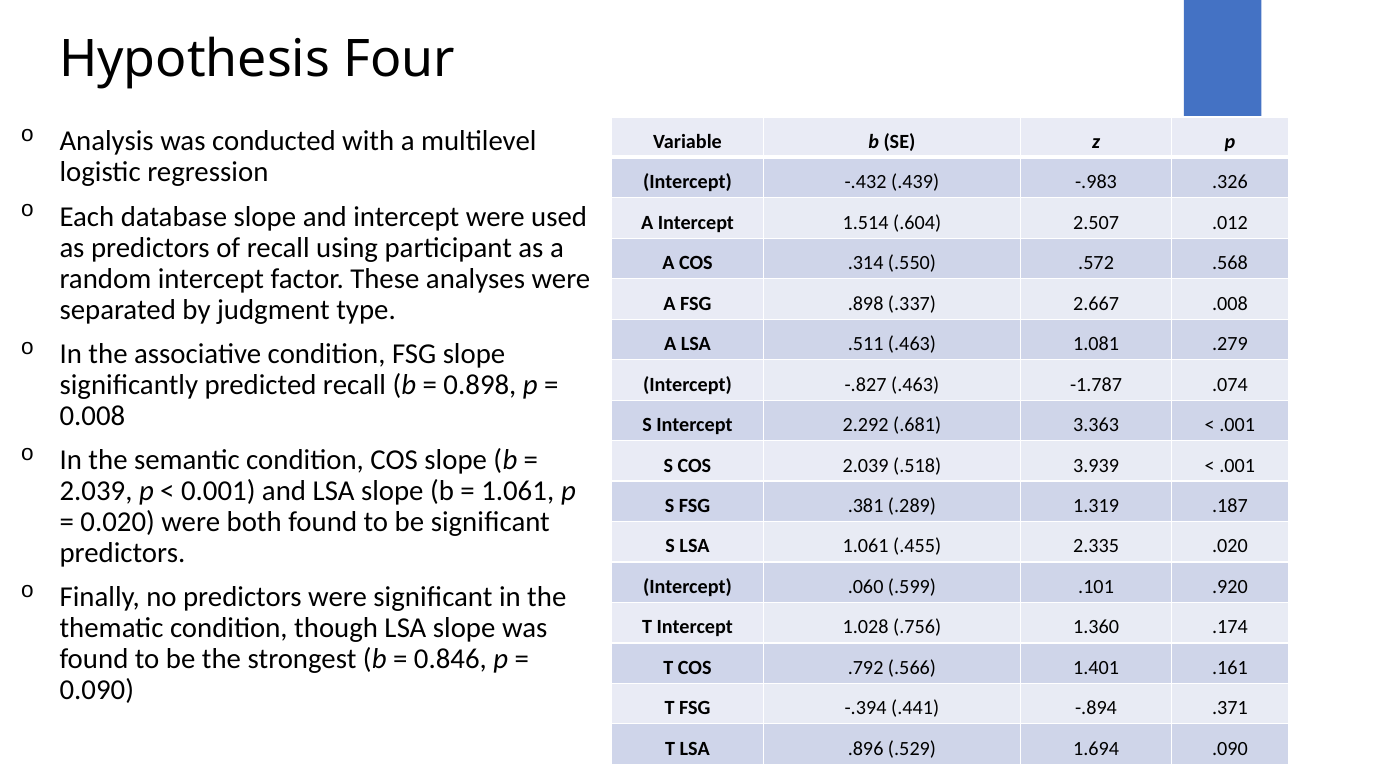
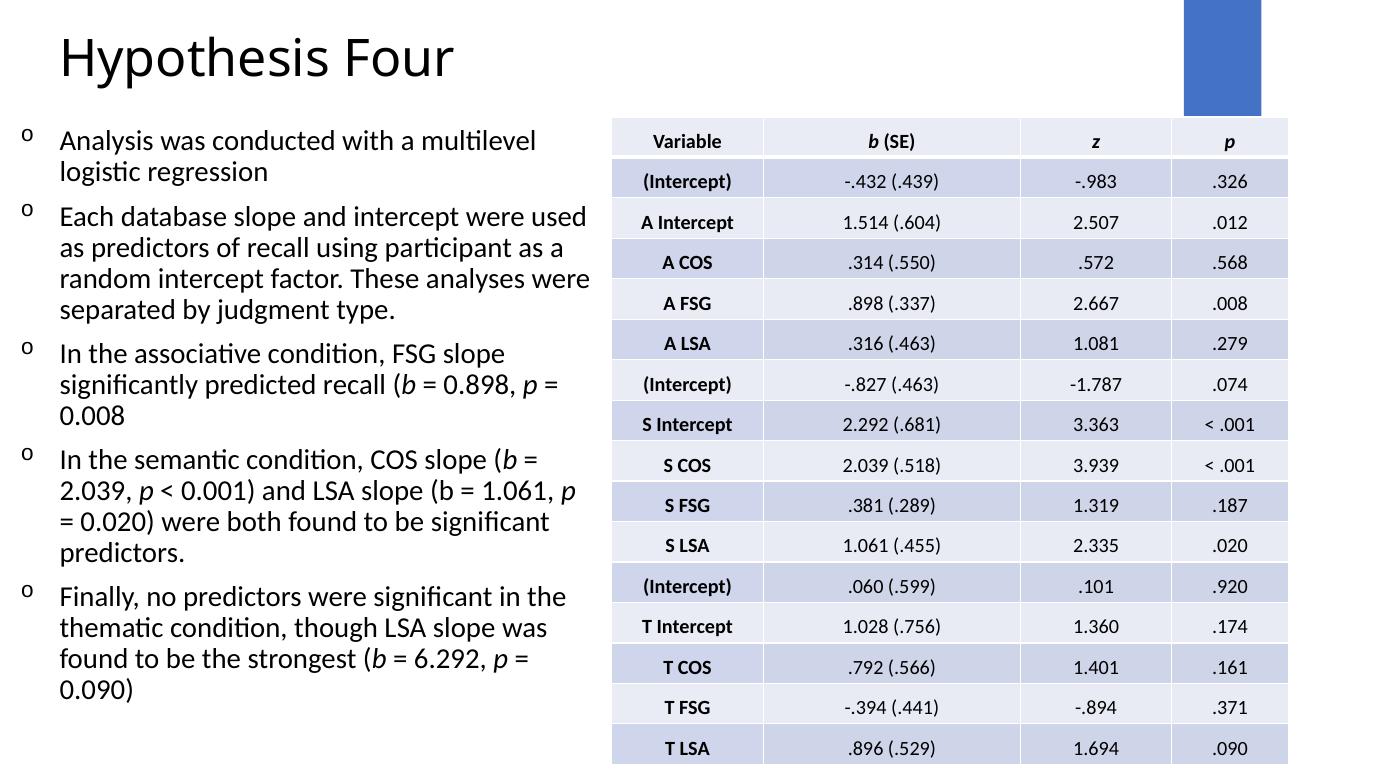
.511: .511 -> .316 (866, 344)
0.846: 0.846 -> 6.292 (450, 660)
